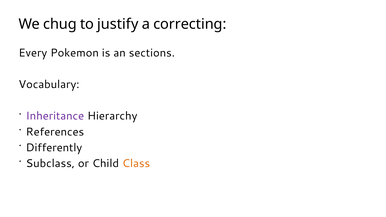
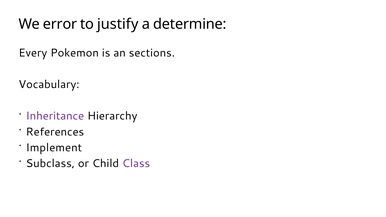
chug: chug -> error (60, 24)
correcting: correcting -> determine (190, 24)
Differently: Differently -> Implement (54, 148)
Class colour: orange -> purple (136, 163)
